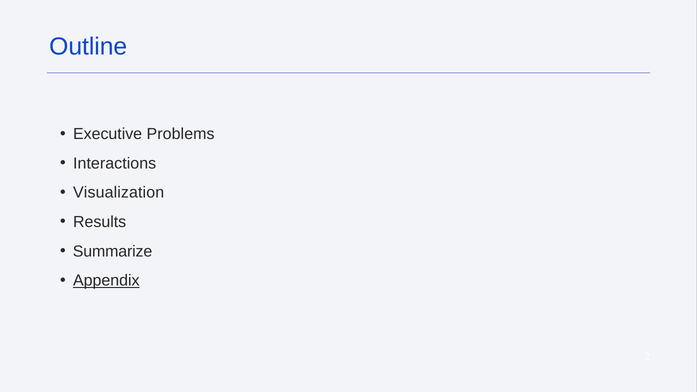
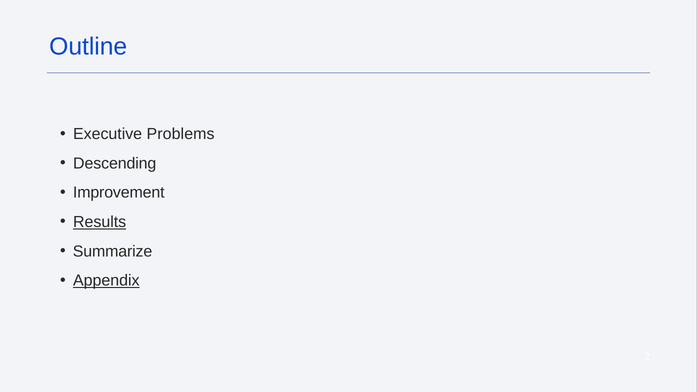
Interactions: Interactions -> Descending (115, 163)
Visualization: Visualization -> Improvement (119, 193)
Results underline: none -> present (100, 222)
